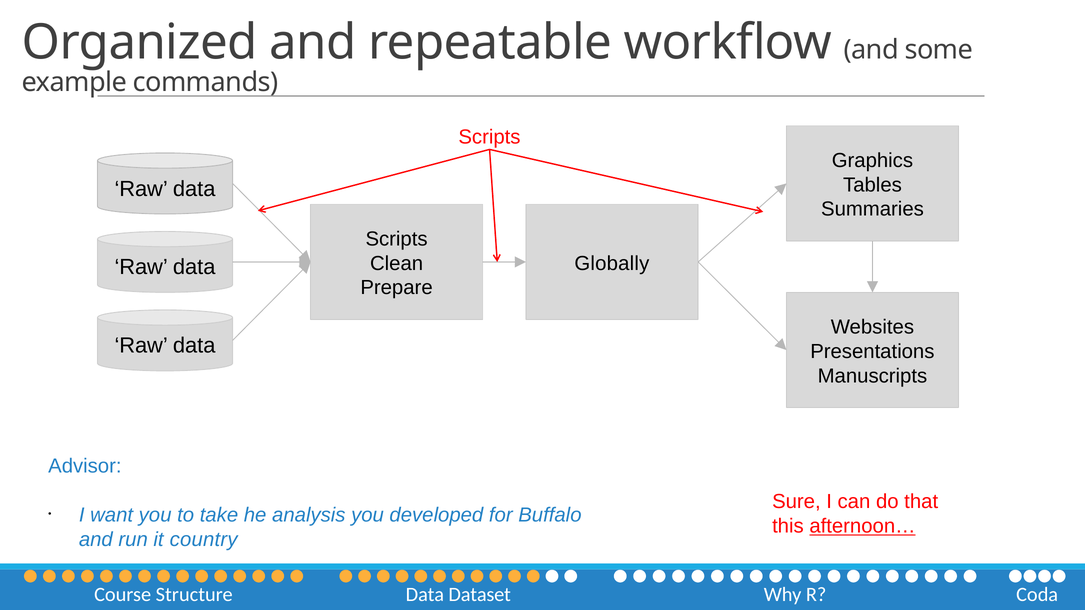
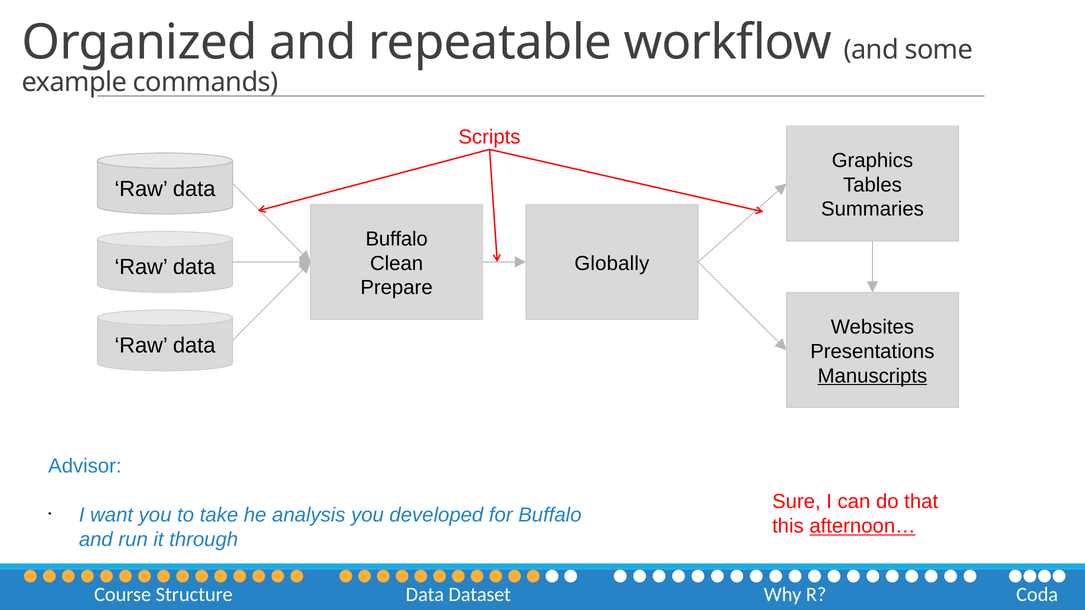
Scripts: Scripts -> Buffalo (397, 239)
Manuscripts underline: none -> present (872, 376)
country: country -> through (204, 540)
